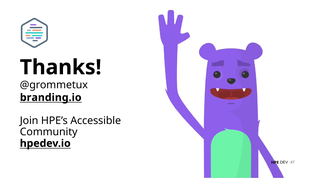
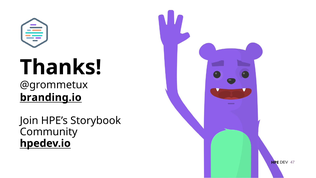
Accessible: Accessible -> Storybook (96, 120)
